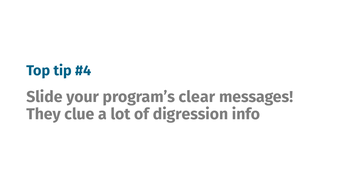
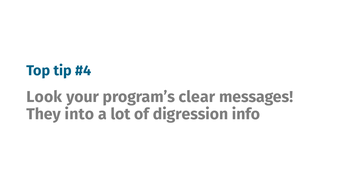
Slide: Slide -> Look (44, 97)
clue: clue -> into (79, 114)
